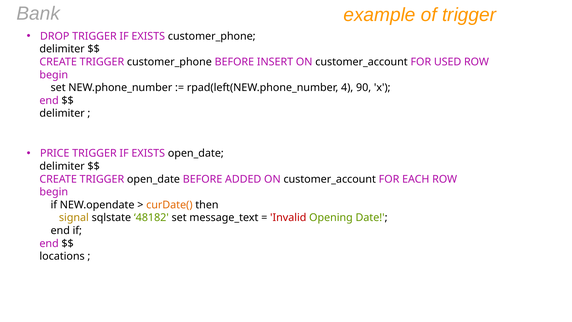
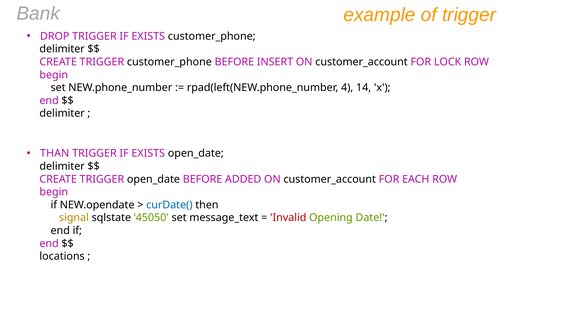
USED: USED -> LOCK (448, 62)
90: 90 -> 14 (364, 88)
PRICE: PRICE -> THAN (55, 153)
curDate( colour: orange -> blue (169, 205)
48182: 48182 -> 45050 (151, 218)
